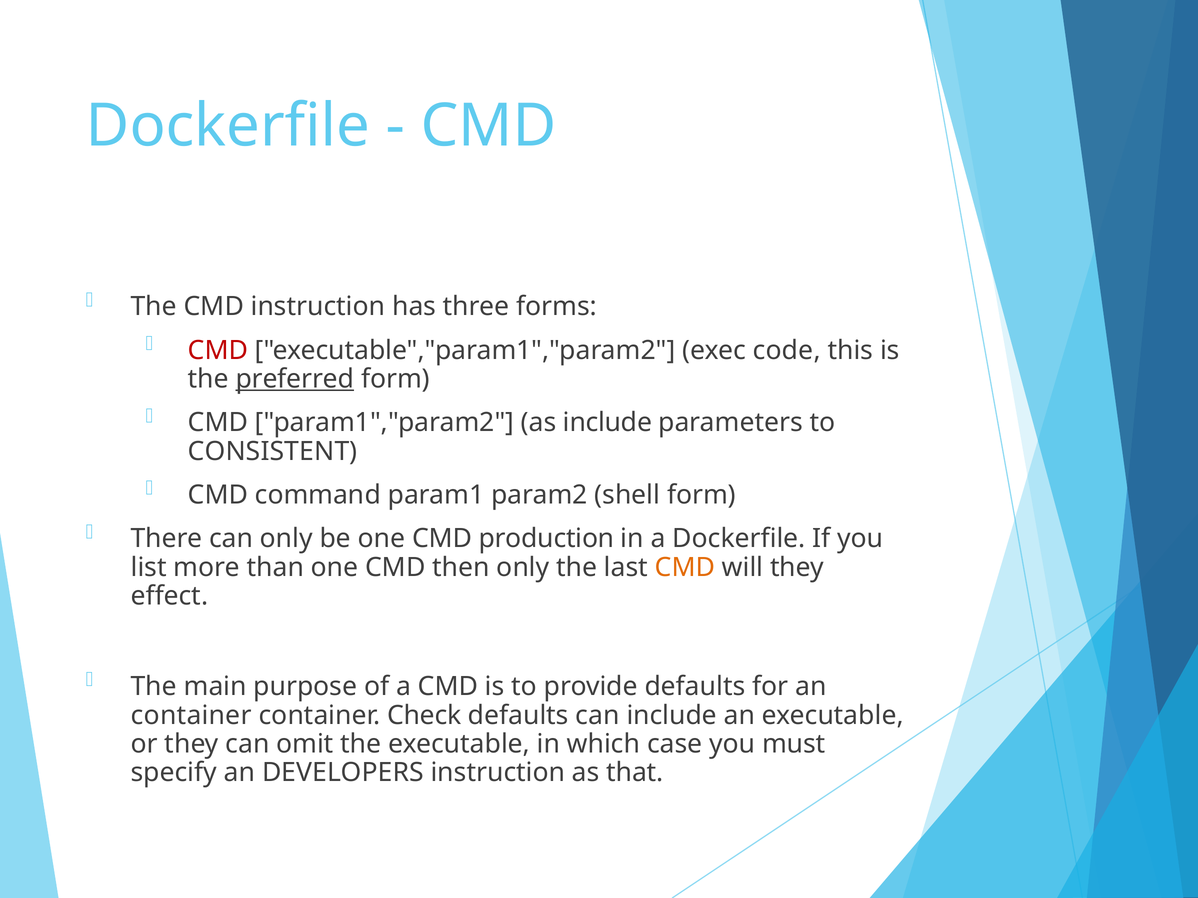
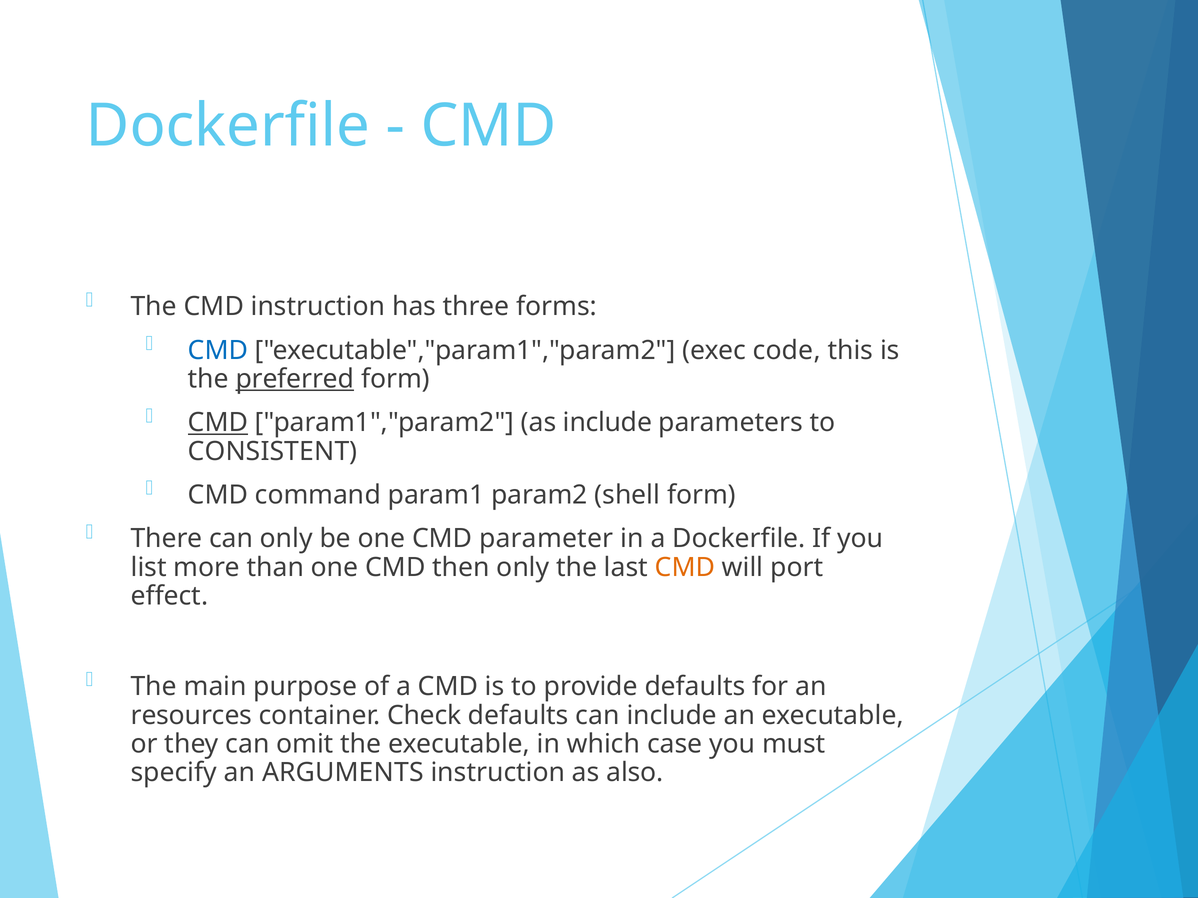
CMD colour: red -> blue (218, 350)
CMD underline: none -> present (218, 423)
production: production -> parameter (546, 539)
will they: they -> port (797, 568)
container: container -> resources (191, 716)
DEVELOPERS: DEVELOPERS -> ARGUMENTS (343, 773)
that: that -> also (635, 773)
